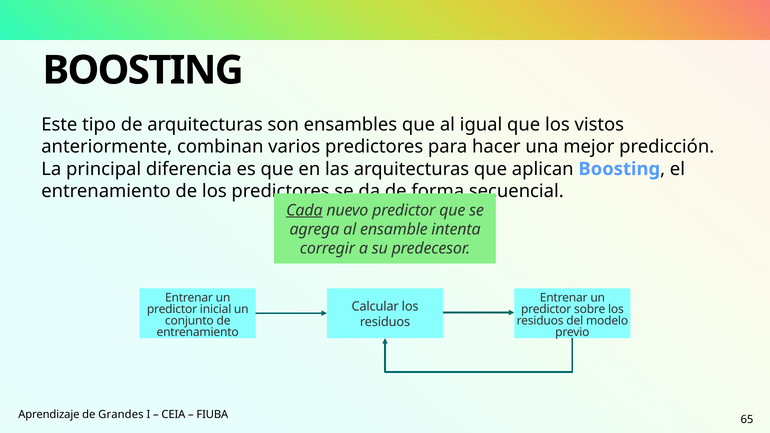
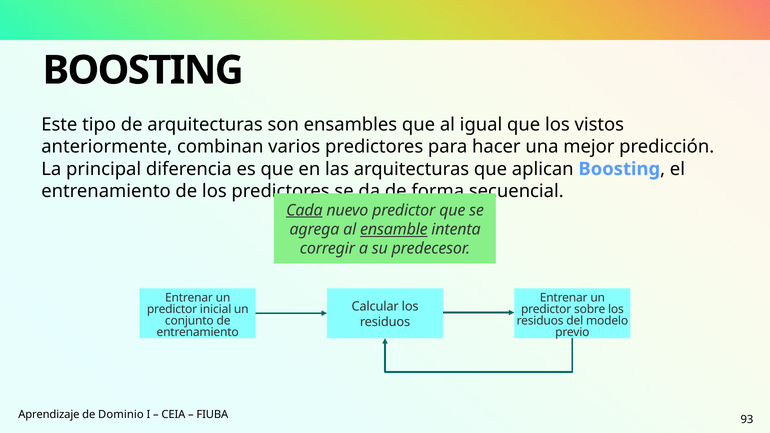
ensamble underline: none -> present (394, 230)
Grandes: Grandes -> Dominio (121, 415)
65: 65 -> 93 (747, 420)
